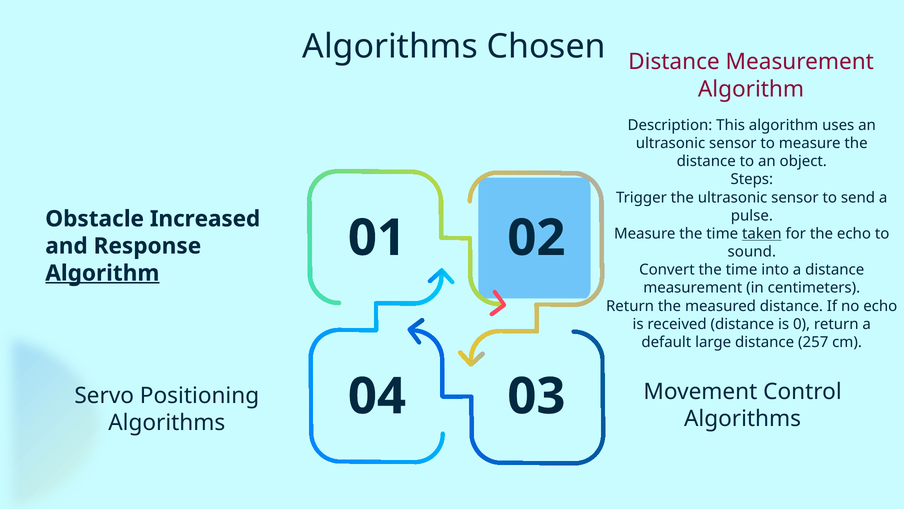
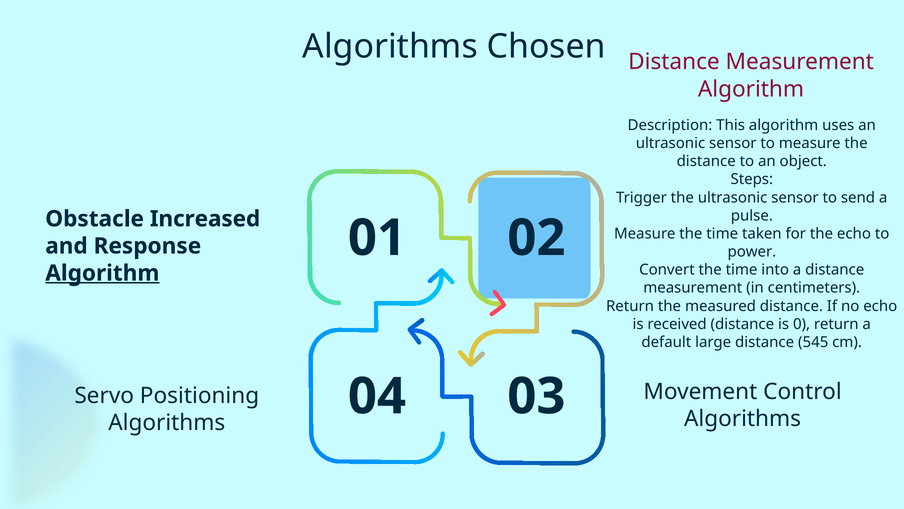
taken underline: present -> none (762, 234)
sound: sound -> power (752, 252)
257: 257 -> 545 (813, 342)
